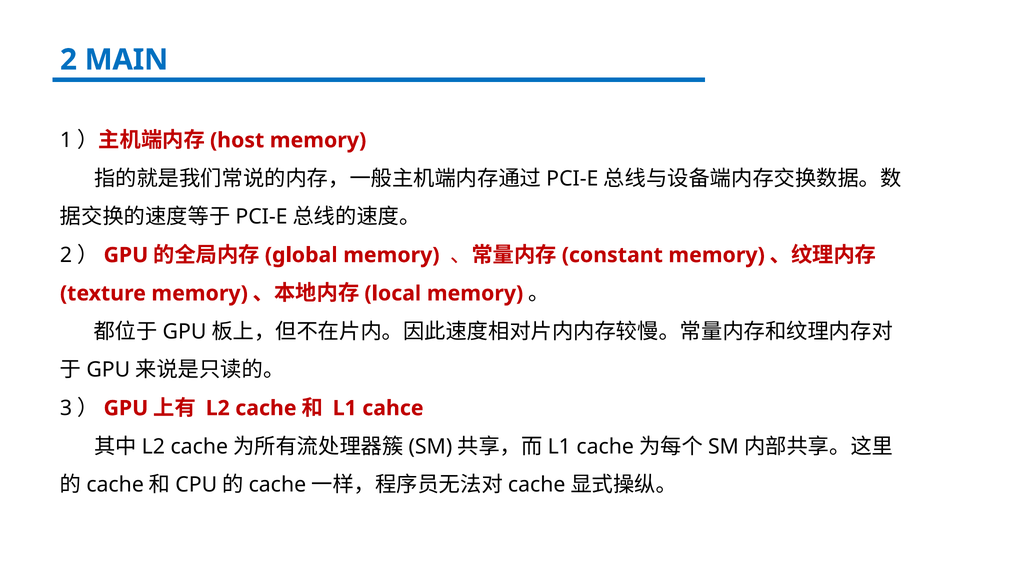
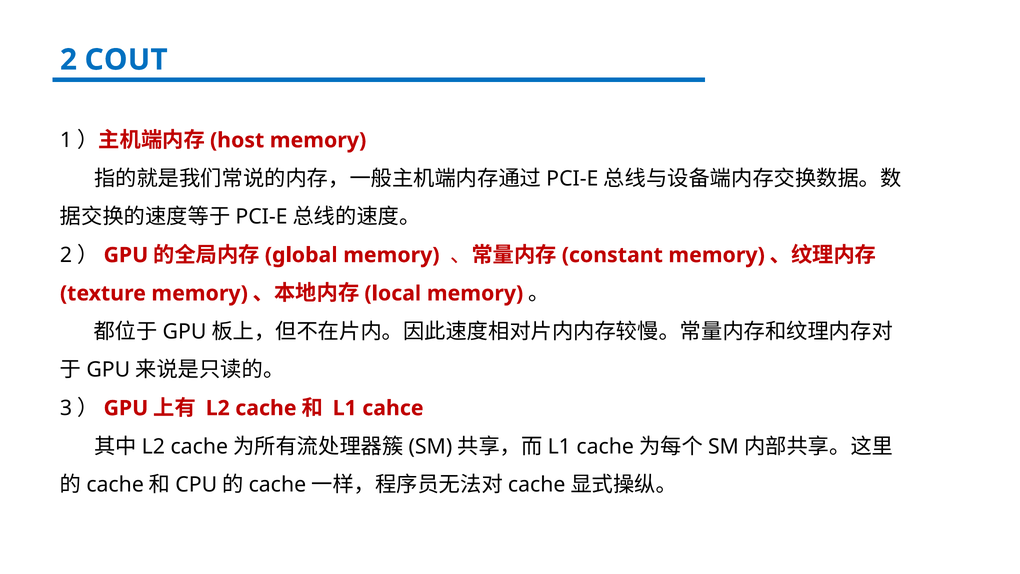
MAIN: MAIN -> COUT (126, 60)
